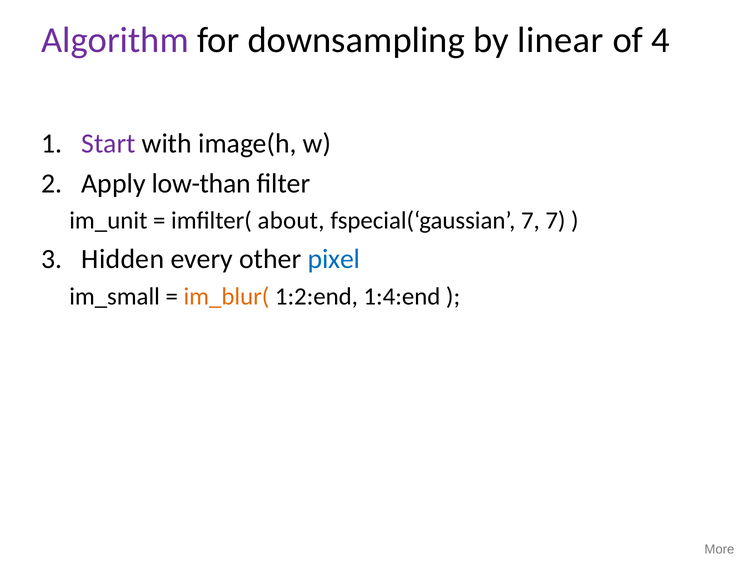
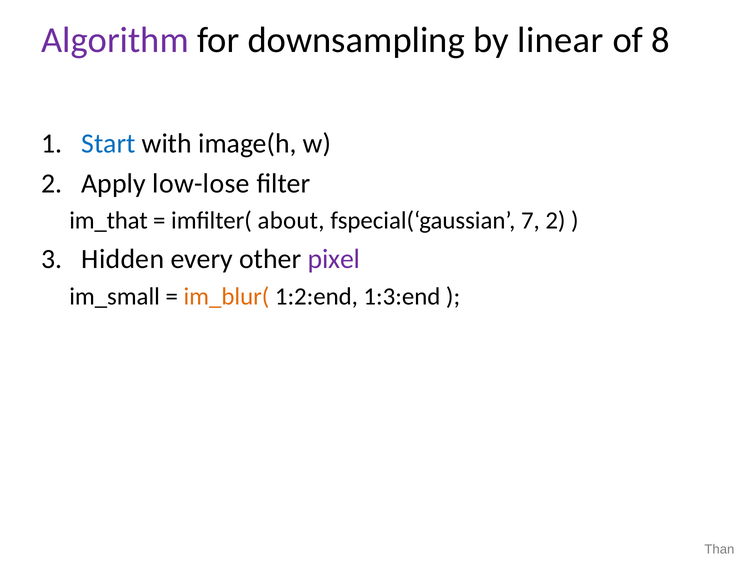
4: 4 -> 8 (661, 40)
Start colour: purple -> blue (108, 143)
low-than: low-than -> low-lose (201, 183)
im_unit: im_unit -> im_that (108, 221)
7 7: 7 -> 2 (555, 221)
pixel colour: blue -> purple (334, 259)
1:4:end: 1:4:end -> 1:3:end (402, 296)
More: More -> Than (719, 549)
